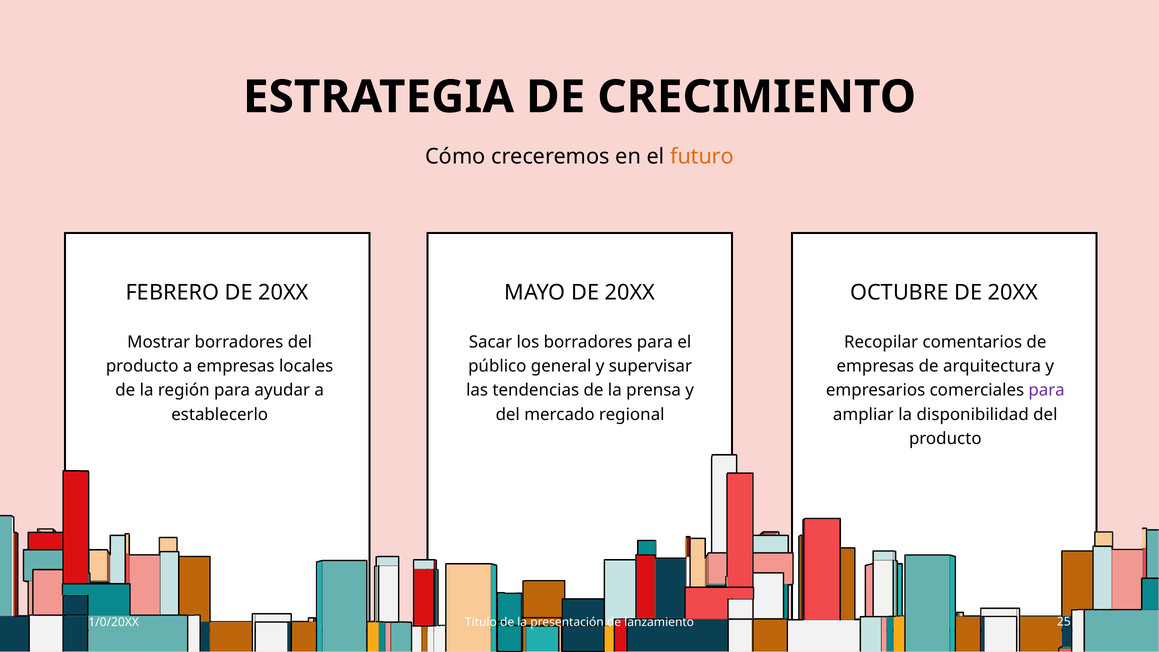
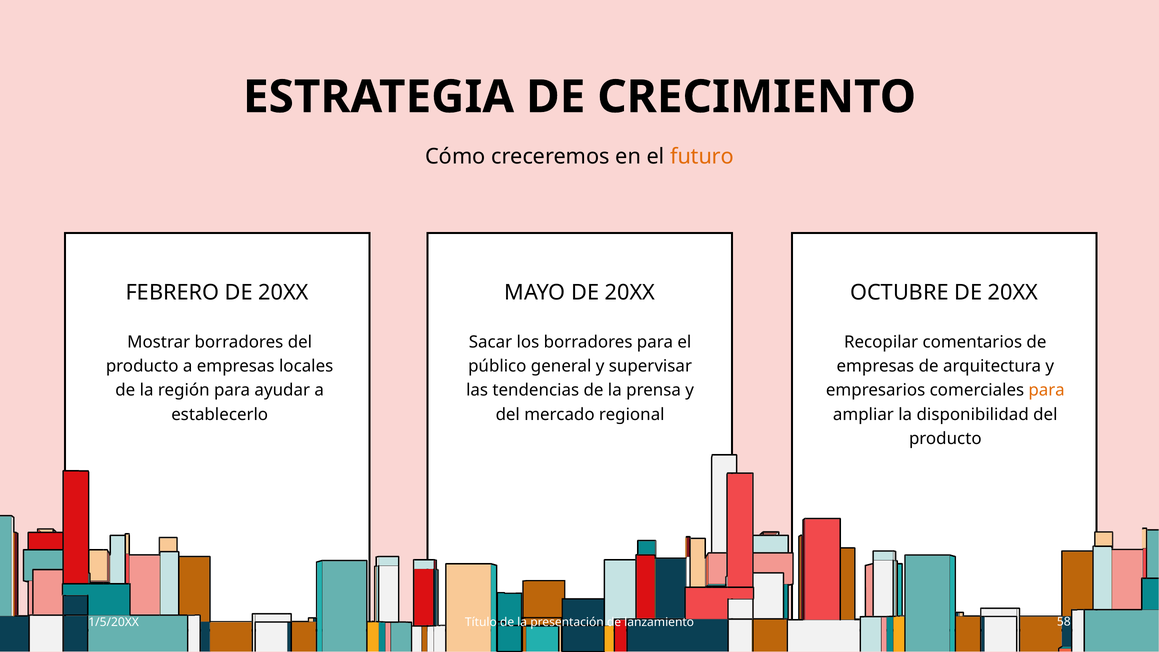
para colour: purple -> orange (1047, 390)
1/0/20XX: 1/0/20XX -> 1/5/20XX (114, 622)
25: 25 -> 58 (1064, 621)
